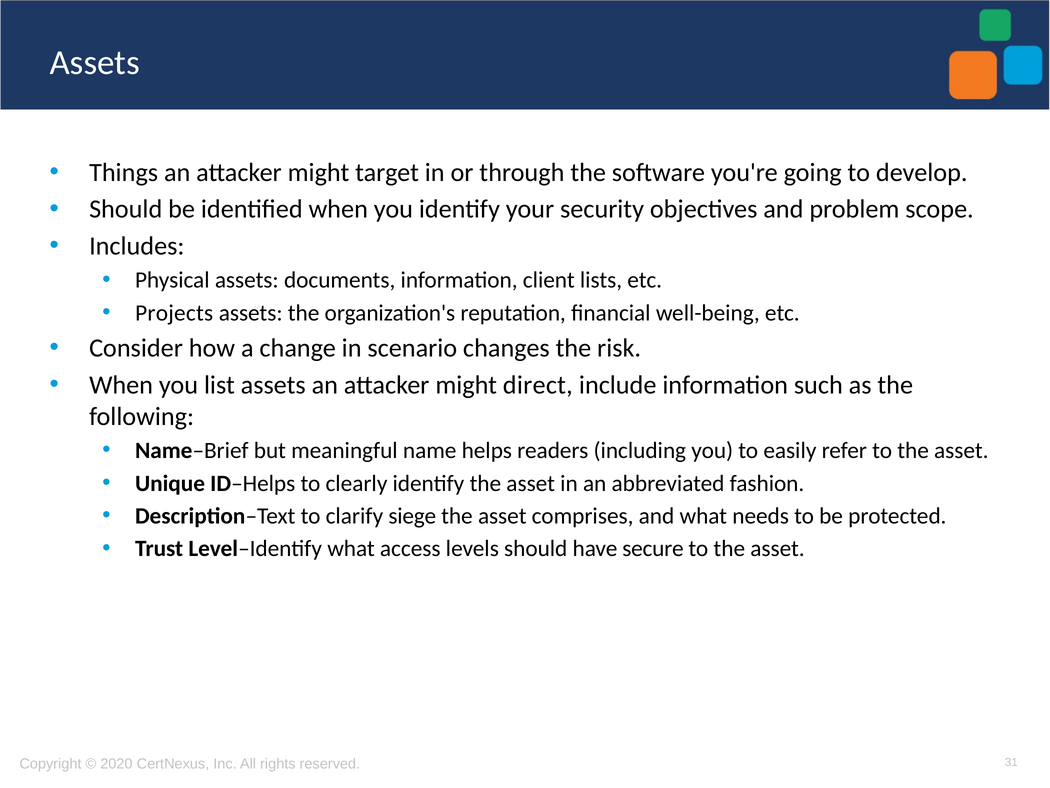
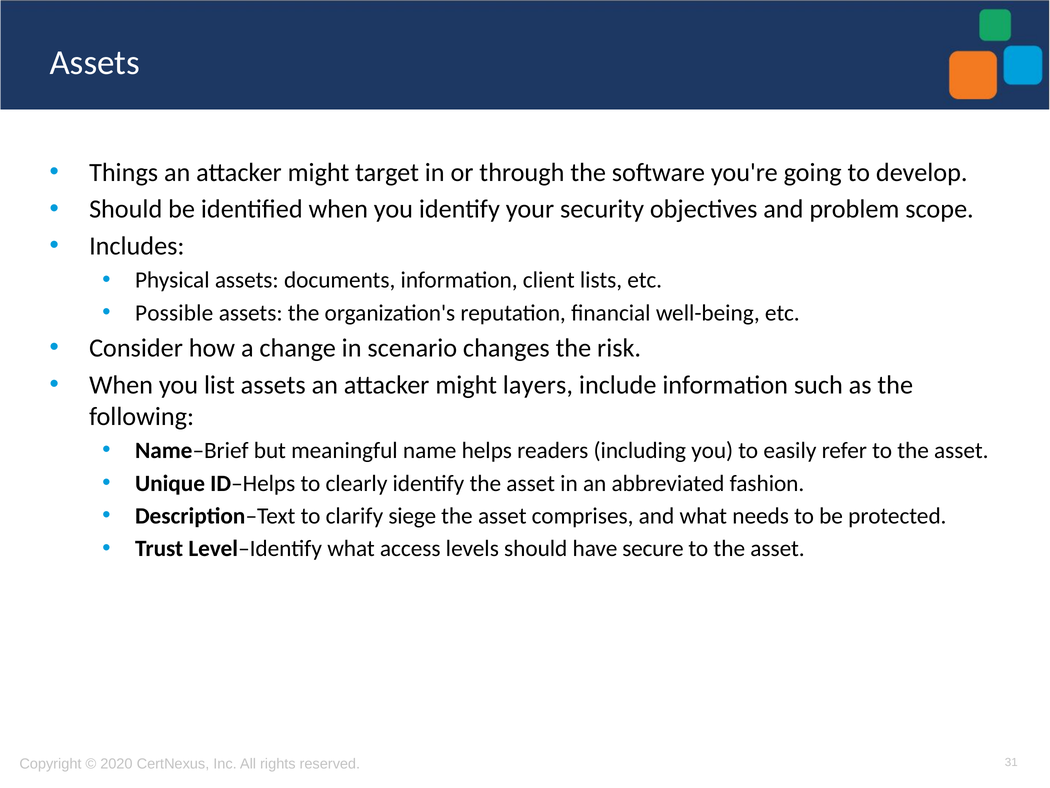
Projects: Projects -> Possible (174, 313)
direct: direct -> layers (538, 385)
